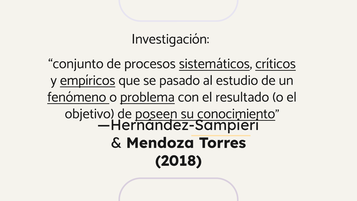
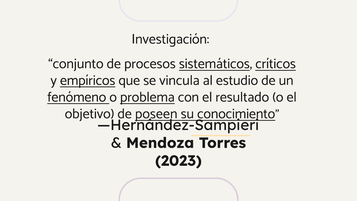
pasado: pasado -> vincula (179, 80)
2018: 2018 -> 2023 (178, 161)
